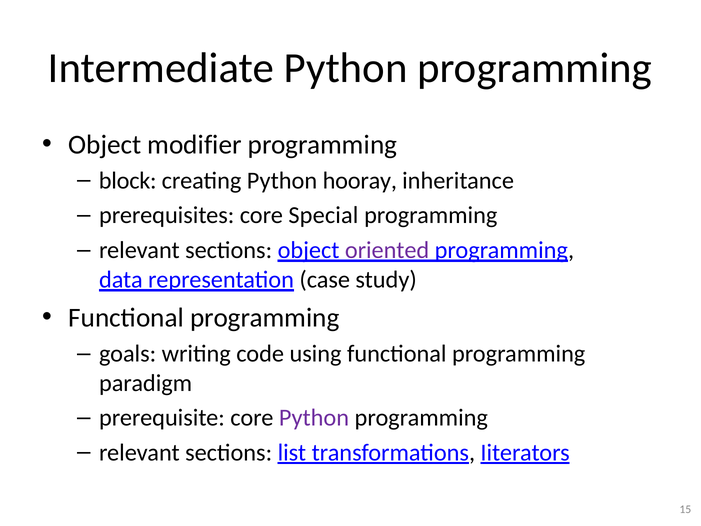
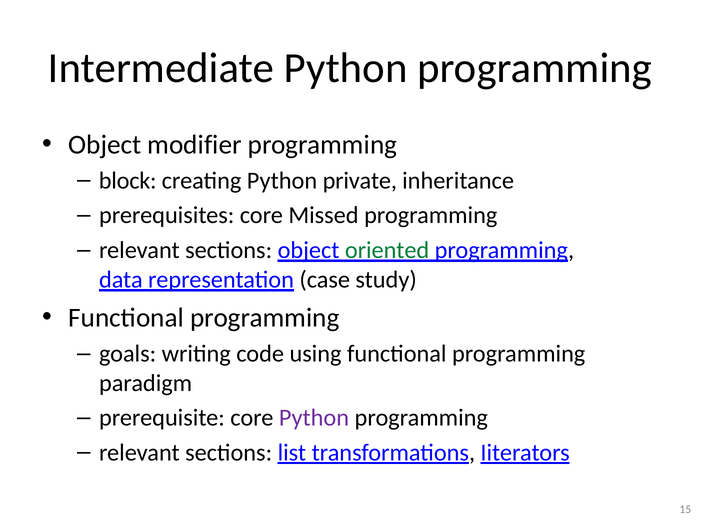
hooray: hooray -> private (360, 181)
Special: Special -> Missed (323, 215)
oriented colour: purple -> green (387, 250)
